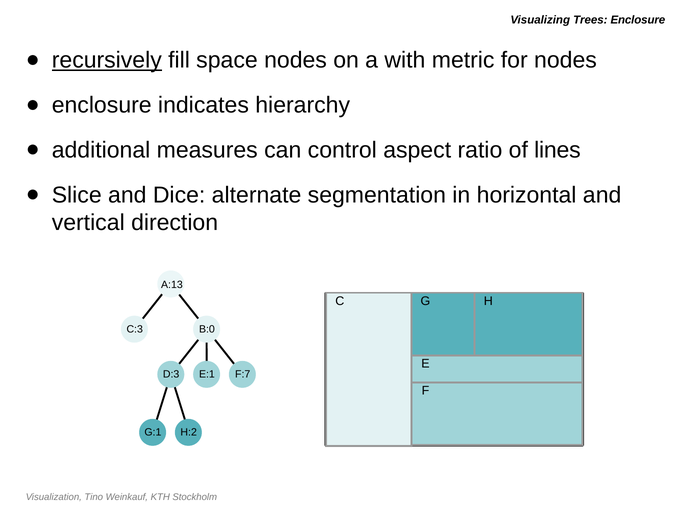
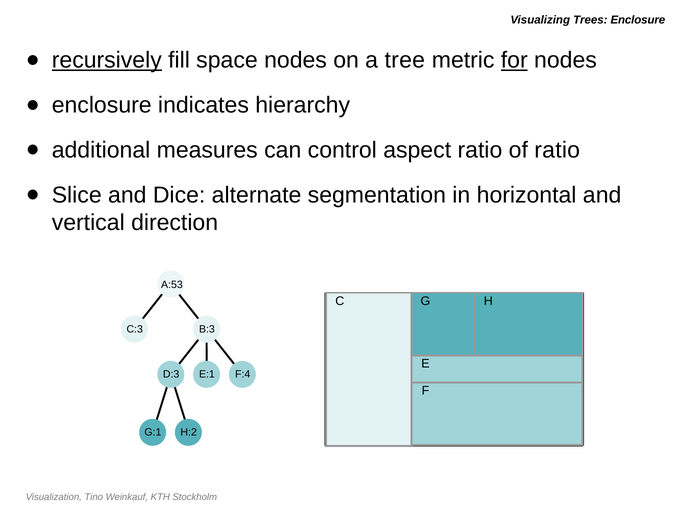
with: with -> tree (405, 60)
for underline: none -> present (514, 60)
of lines: lines -> ratio (557, 150)
A:13: A:13 -> A:53 (172, 285)
B:0: B:0 -> B:3 (207, 329)
F:7: F:7 -> F:4 (243, 375)
